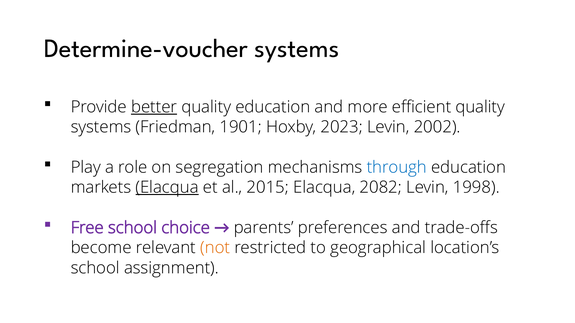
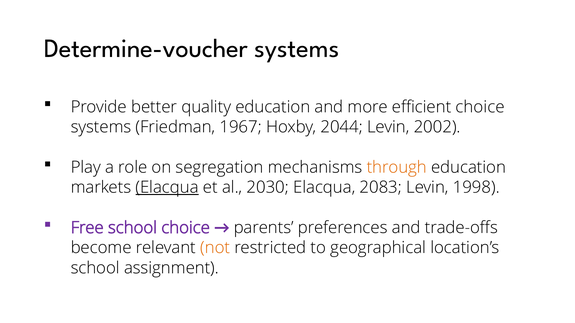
better underline: present -> none (154, 107)
efficient quality: quality -> choice (480, 107)
1901: 1901 -> 1967 (241, 127)
2023: 2023 -> 2044 (342, 127)
through colour: blue -> orange (397, 168)
2015: 2015 -> 2030 (268, 188)
2082: 2082 -> 2083 (381, 188)
